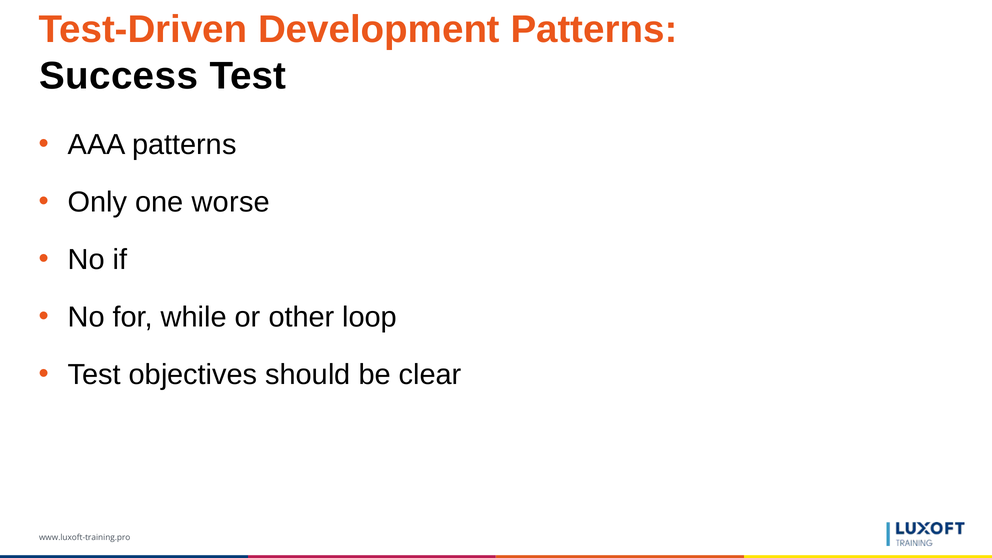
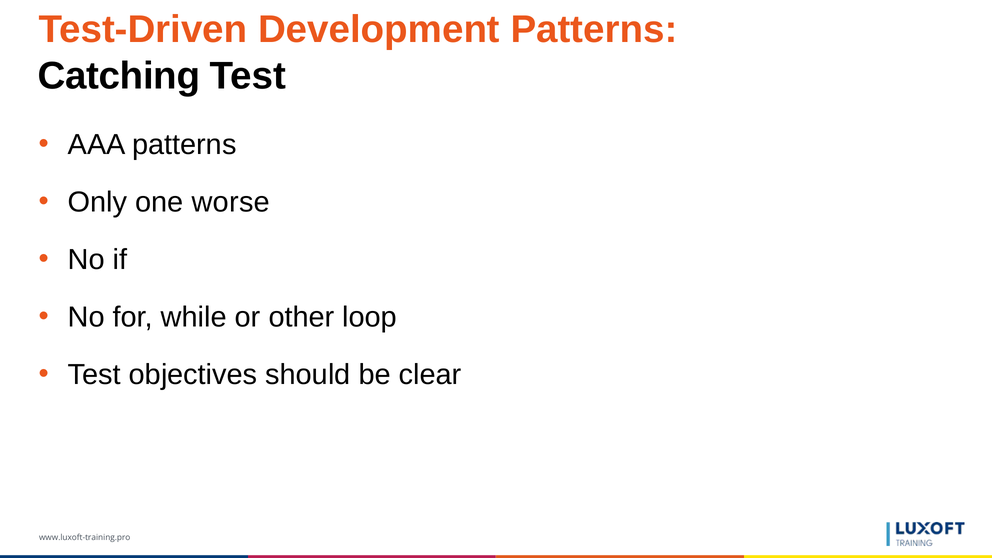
Success: Success -> Catching (119, 76)
